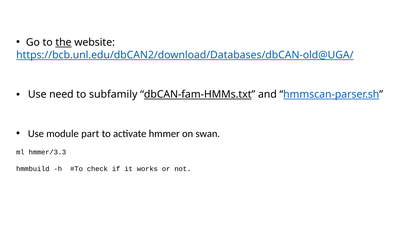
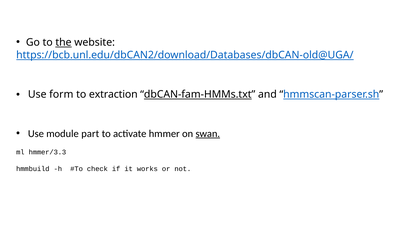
need: need -> form (61, 94)
subfamily: subfamily -> extraction (113, 94)
swan underline: none -> present (208, 134)
